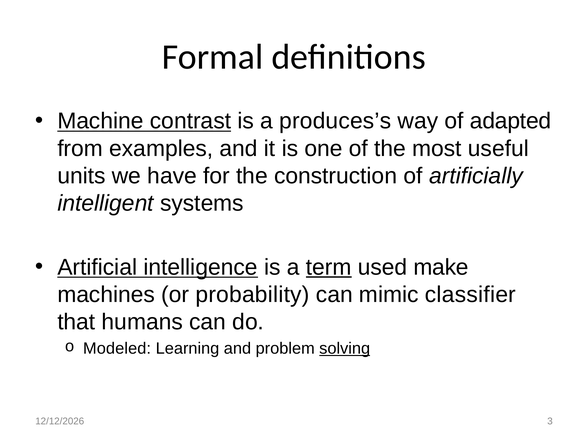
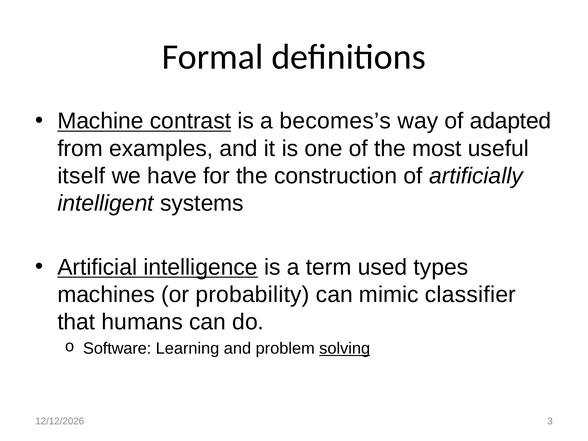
produces’s: produces’s -> becomes’s (335, 121)
units: units -> itself (81, 176)
term underline: present -> none (329, 267)
make: make -> types (441, 267)
Modeled: Modeled -> Software (117, 348)
